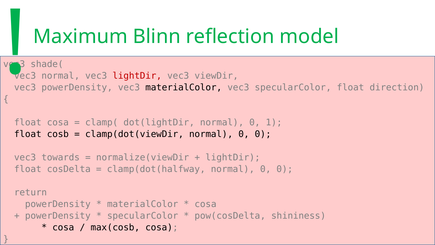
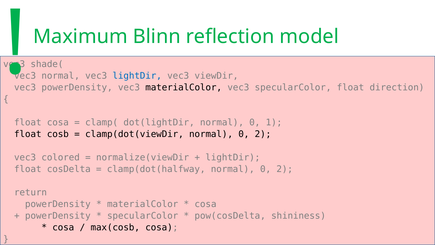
lightDir colour: red -> blue (137, 76)
clamp(dot(viewDir normal 0 0: 0 -> 2 (263, 134)
towards: towards -> colored (61, 157)
clamp(dot(halfway normal 0 0: 0 -> 2 (285, 169)
